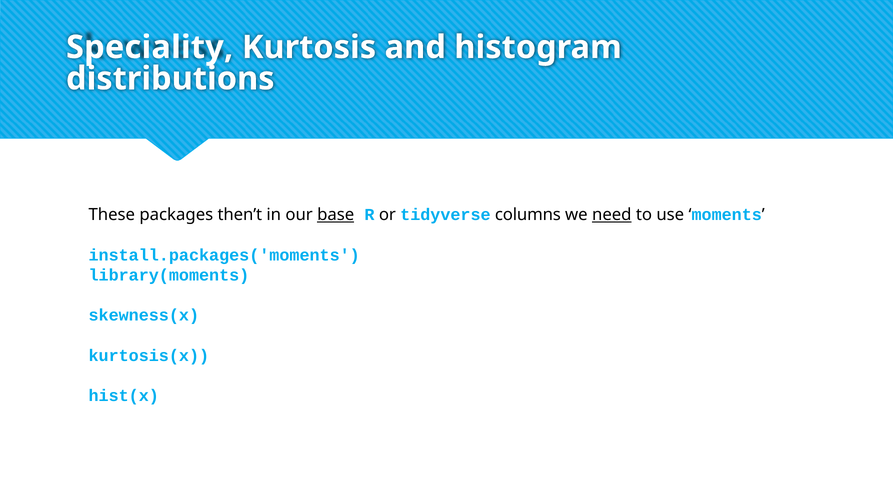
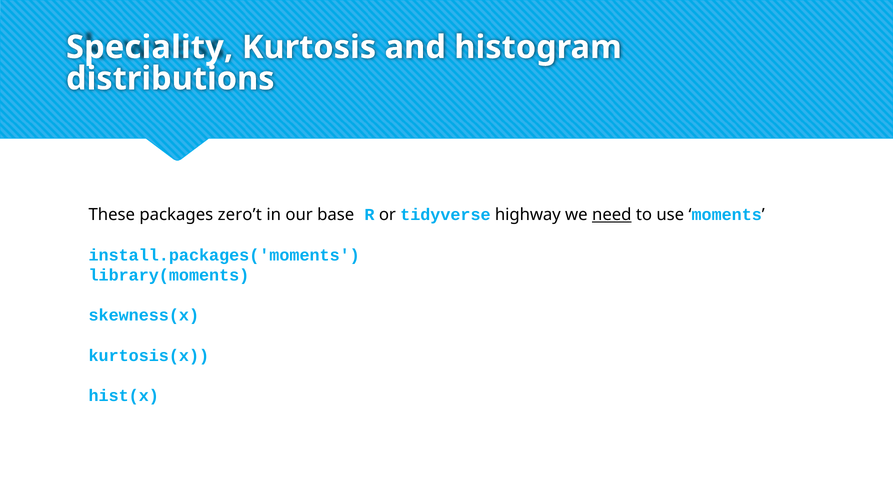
then’t: then’t -> zero’t (240, 215)
base underline: present -> none (336, 215)
columns: columns -> highway (528, 215)
